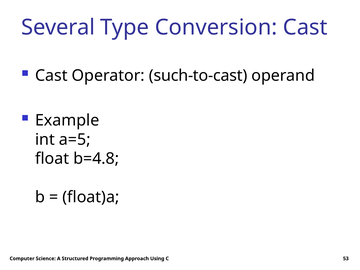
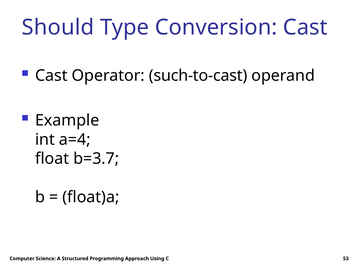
Several: Several -> Should (58, 27)
a=5: a=5 -> a=4 (75, 140)
b=4.8: b=4.8 -> b=3.7 (96, 159)
